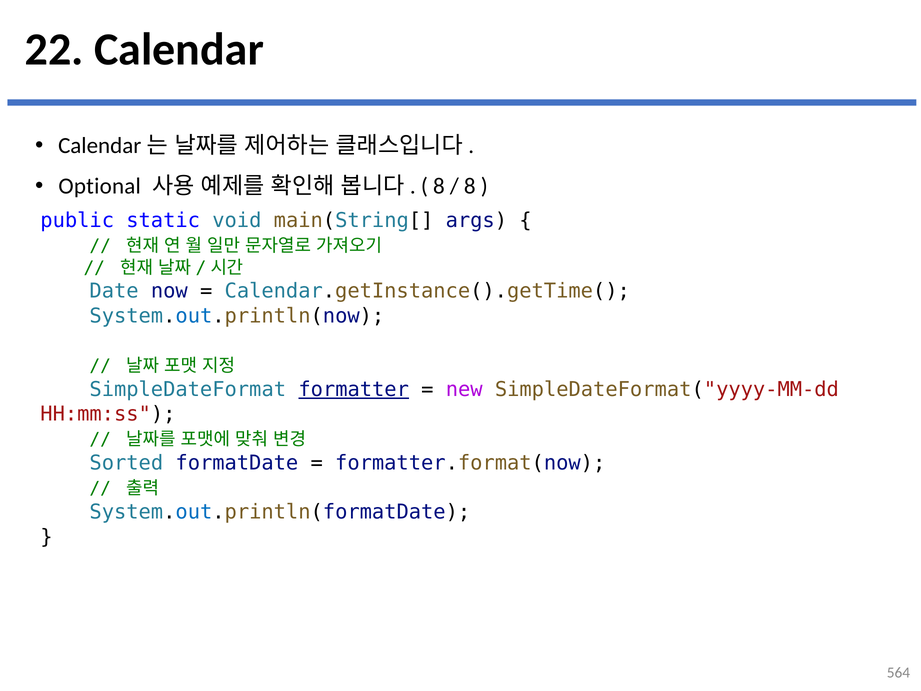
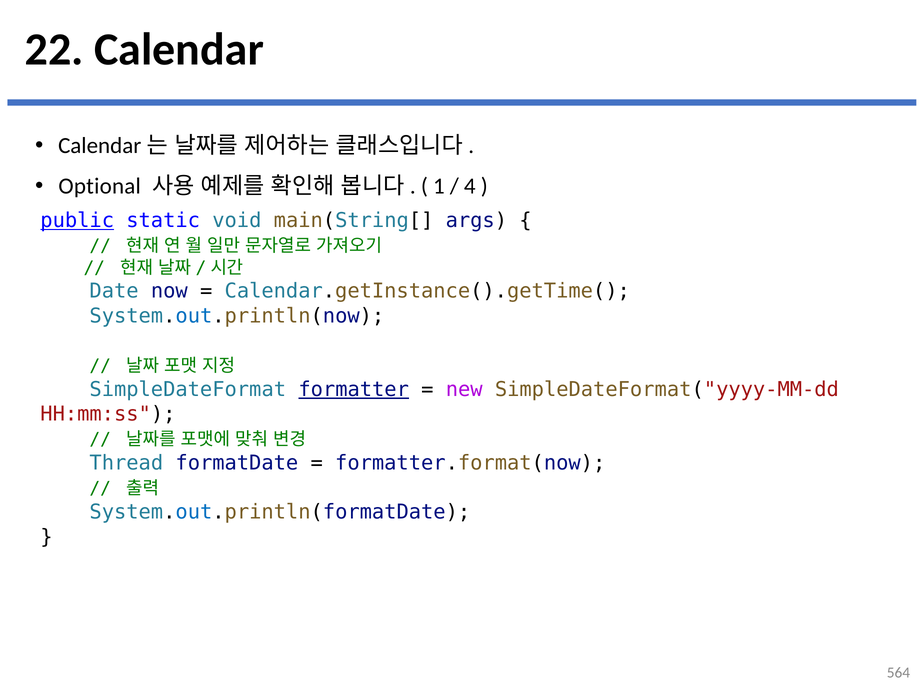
8: 8 -> 1 (439, 186)
8: 8 -> 4 (470, 186)
public underline: none -> present (77, 220)
Sorted: Sorted -> Thread (126, 463)
